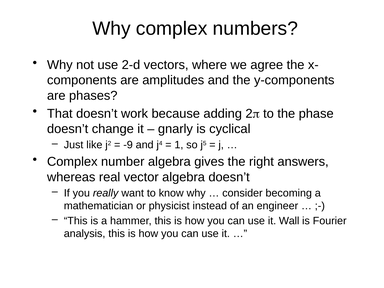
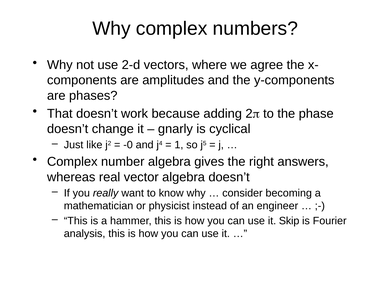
-9: -9 -> -0 (128, 145)
Wall: Wall -> Skip (289, 221)
